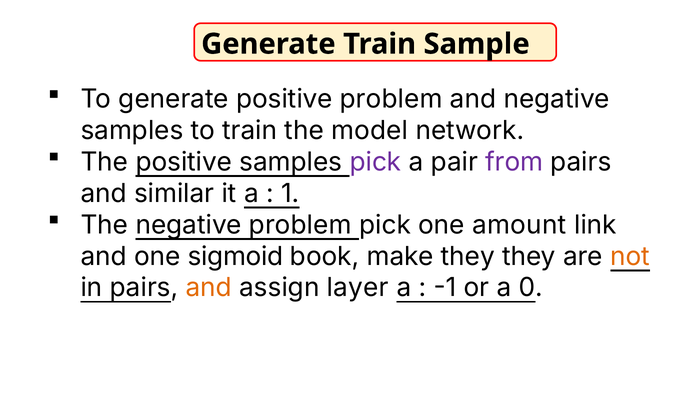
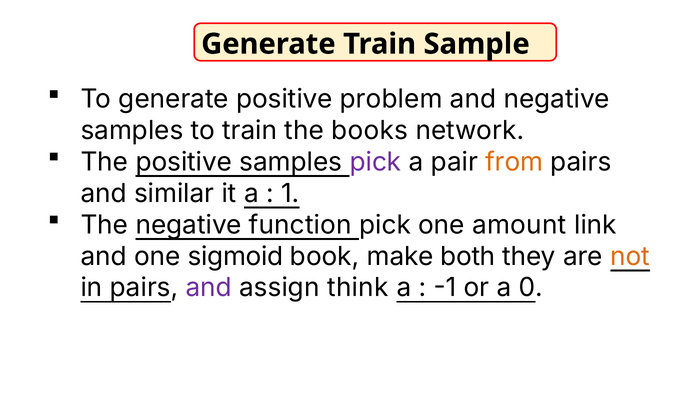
model: model -> books (370, 131)
from colour: purple -> orange (514, 162)
negative problem: problem -> function (300, 225)
make they: they -> both (468, 256)
and colour: orange -> purple (209, 288)
layer: layer -> think (358, 288)
